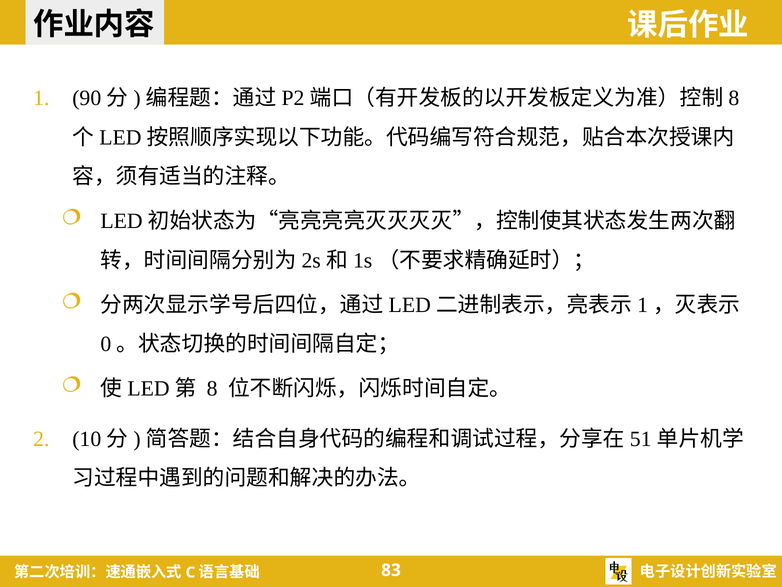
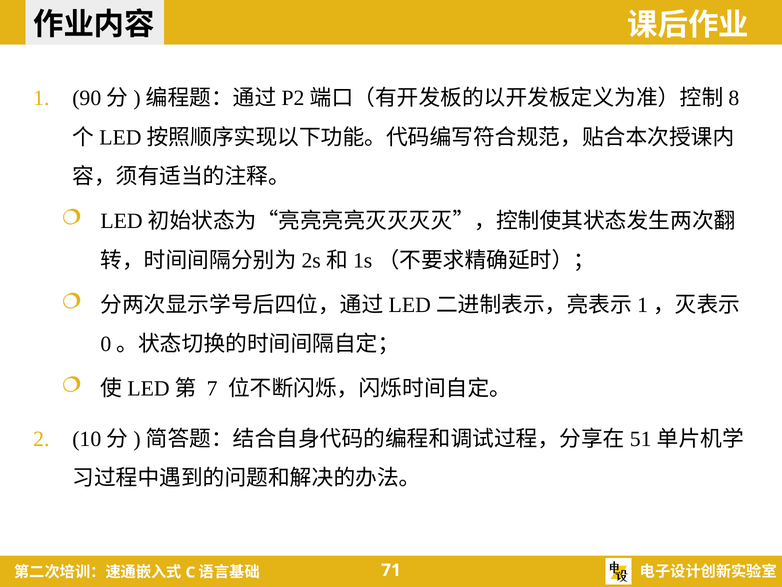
8: 8 -> 7 (212, 388)
83: 83 -> 71 (391, 570)
